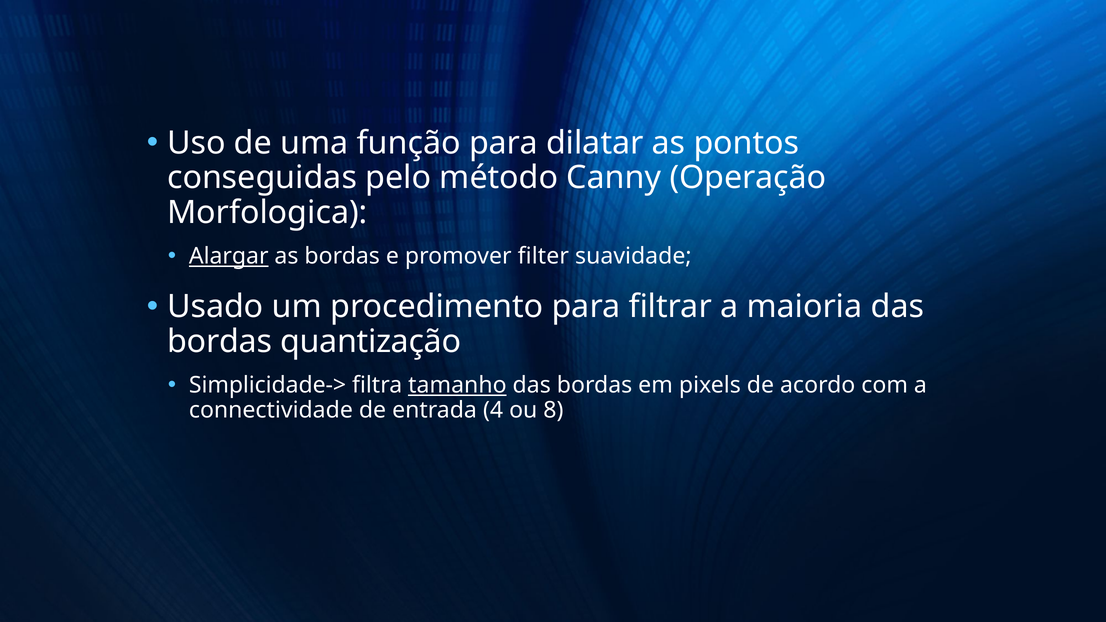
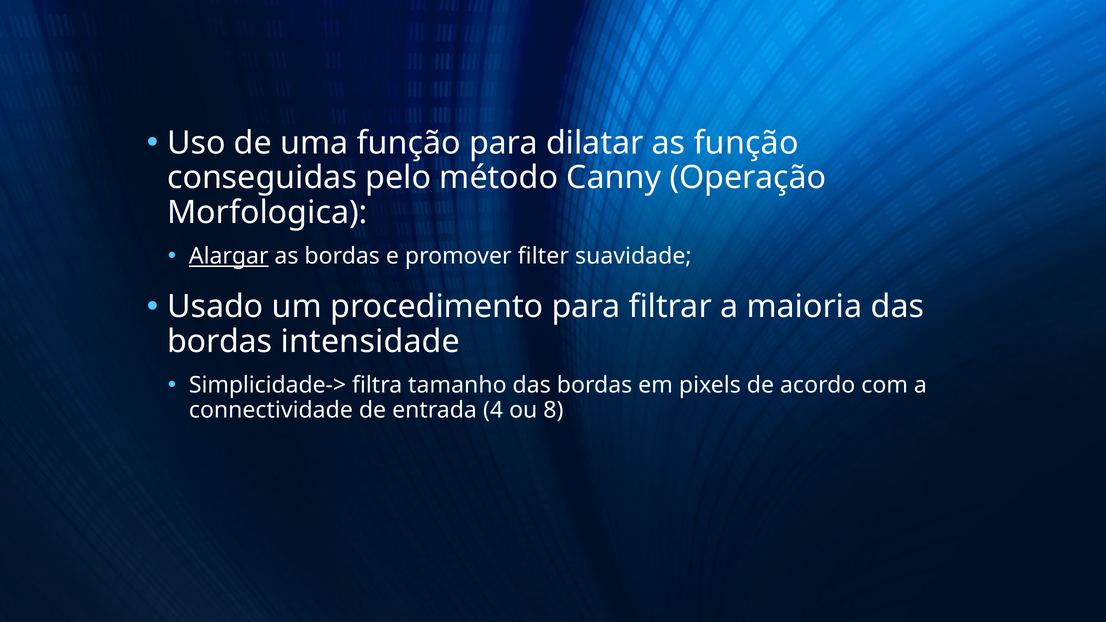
as pontos: pontos -> função (746, 143)
quantização: quantização -> intensidade (370, 342)
tamanho underline: present -> none (457, 385)
